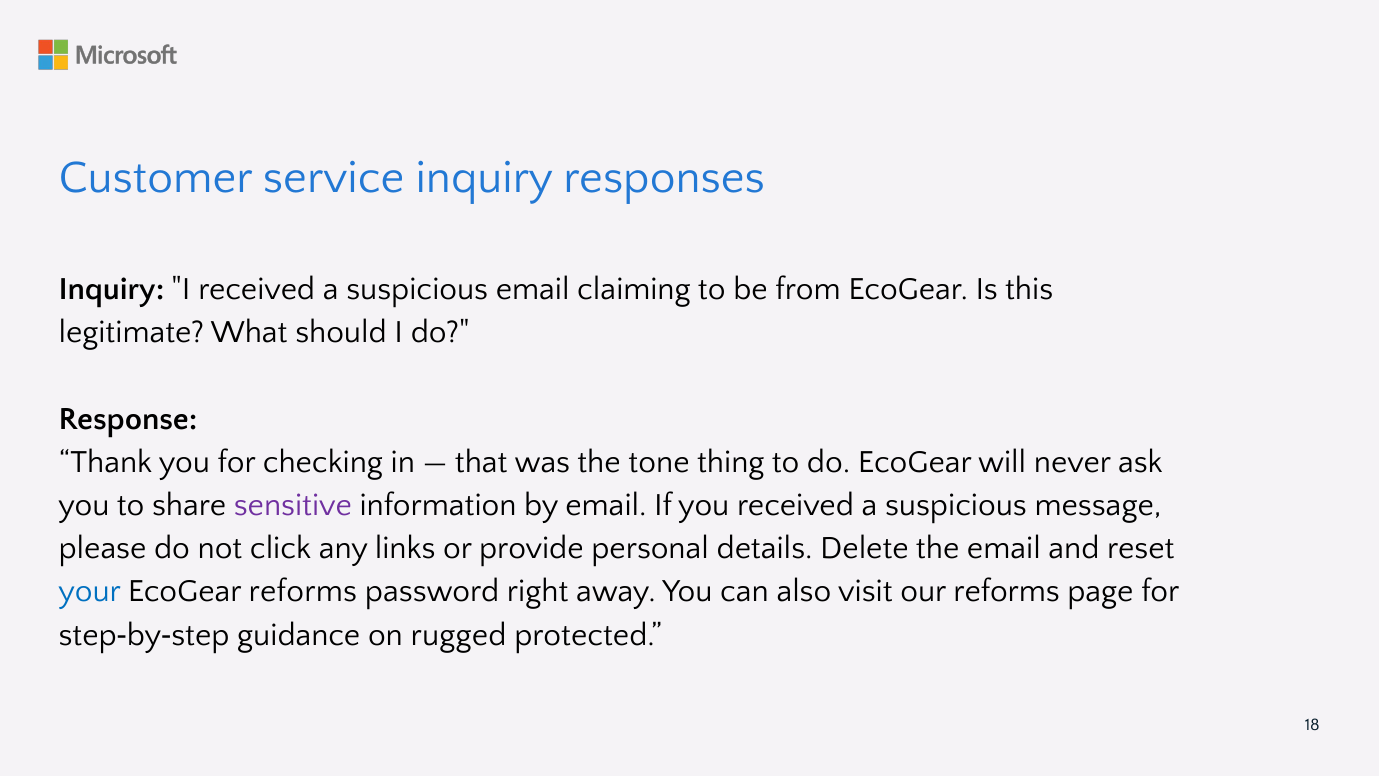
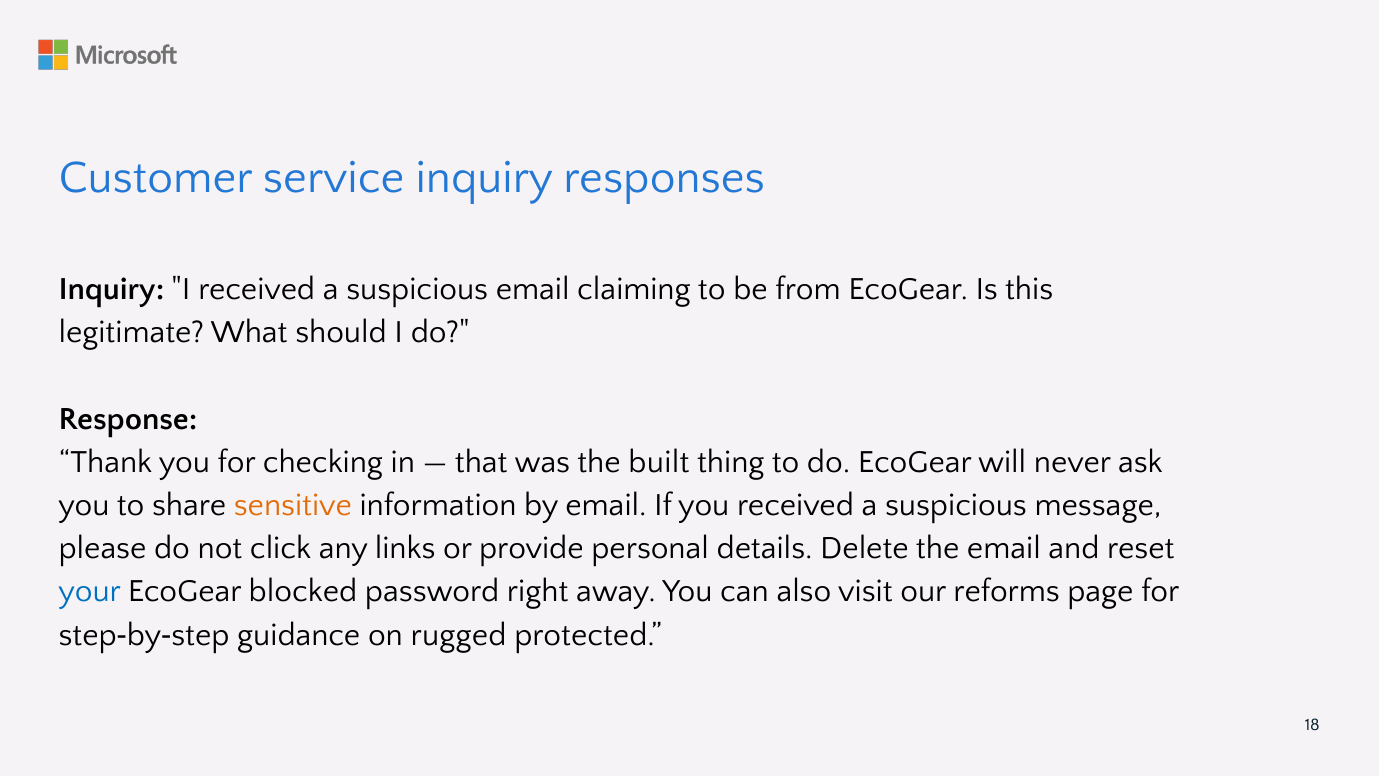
tone: tone -> built (659, 462)
sensitive colour: purple -> orange (293, 505)
EcoGear reforms: reforms -> blocked (303, 591)
